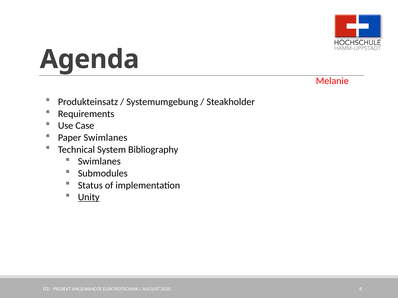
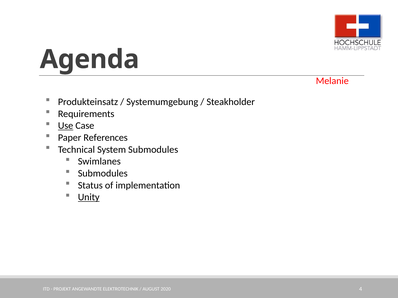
Use underline: none -> present (66, 126)
Paper Swimlanes: Swimlanes -> References (106, 138)
System Bibliography: Bibliography -> Submodules (153, 150)
